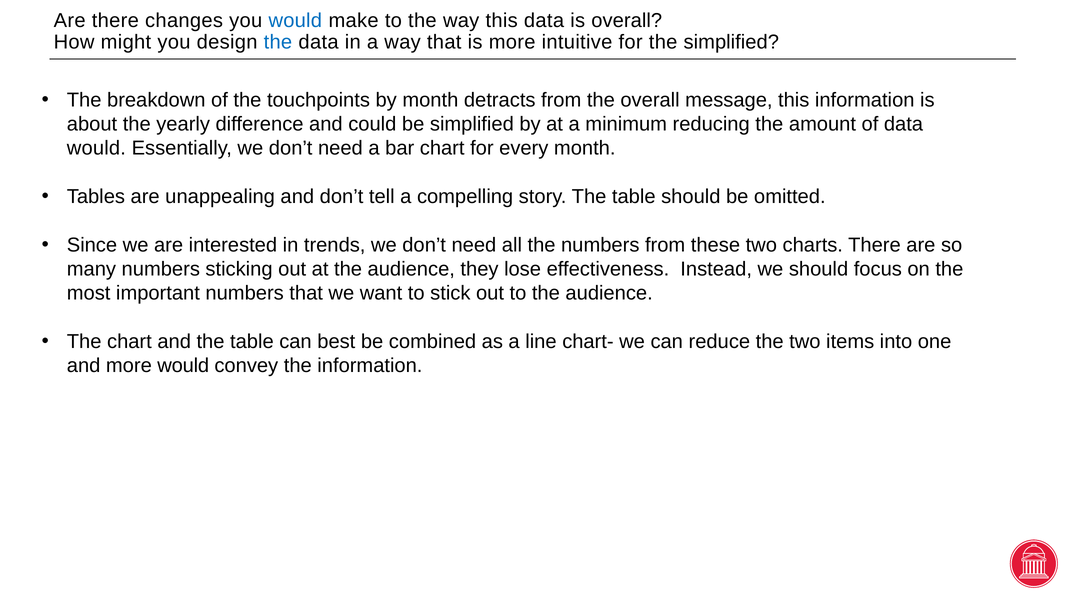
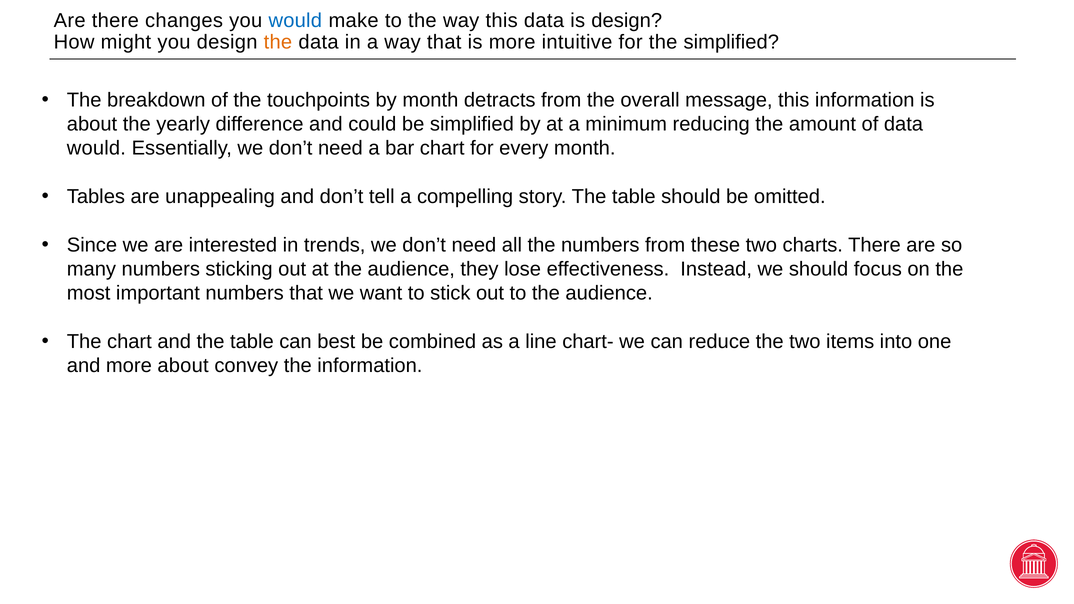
is overall: overall -> design (627, 20)
the colour: blue -> orange (278, 42)
more would: would -> about (183, 366)
